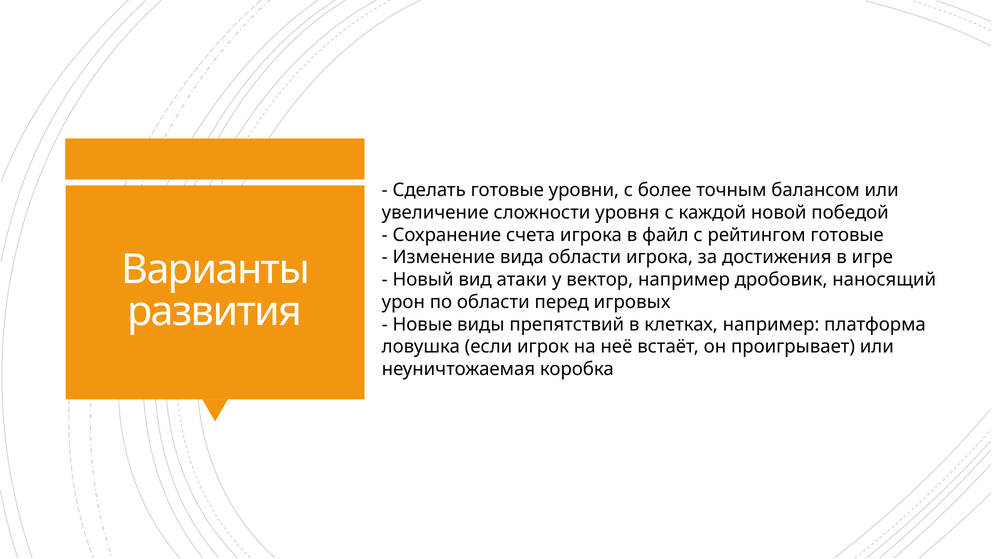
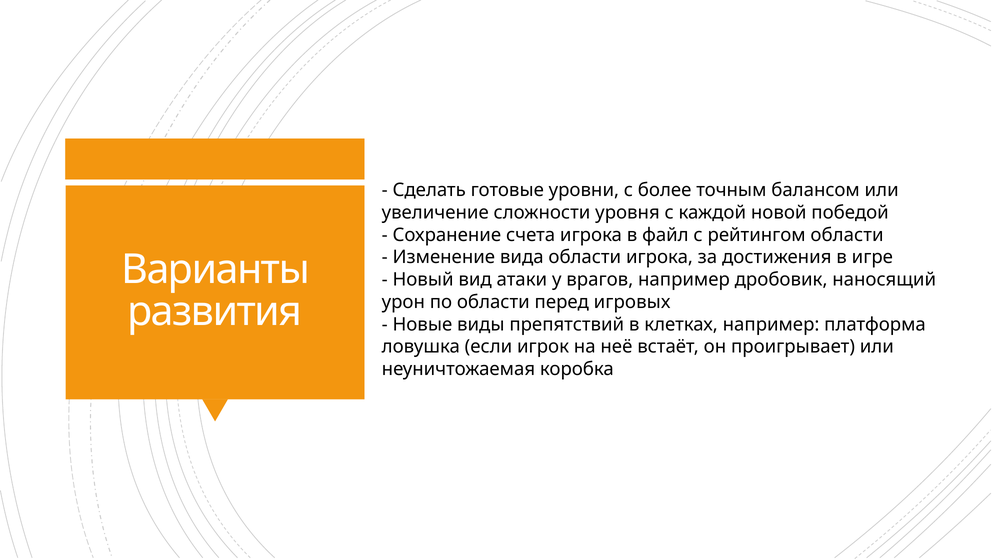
рейтингом готовые: готовые -> области (847, 235)
вектор: вектор -> врагов (600, 279)
